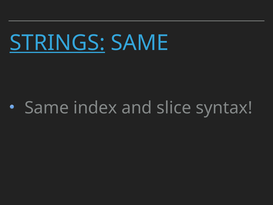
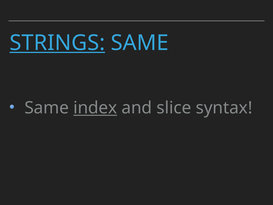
index underline: none -> present (95, 108)
